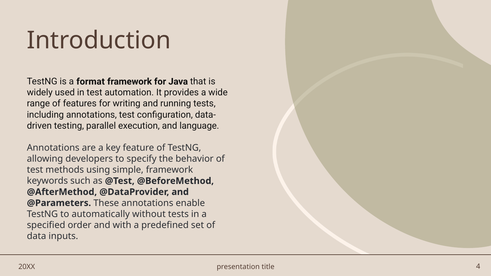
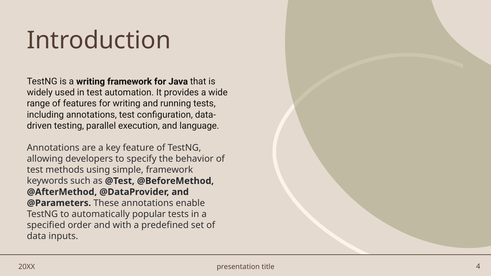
a format: format -> writing (91, 82)
without: without -> popular (149, 214)
